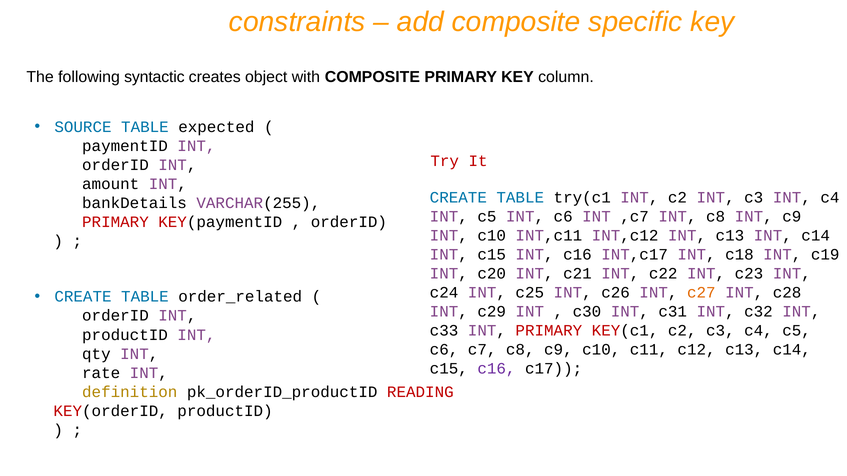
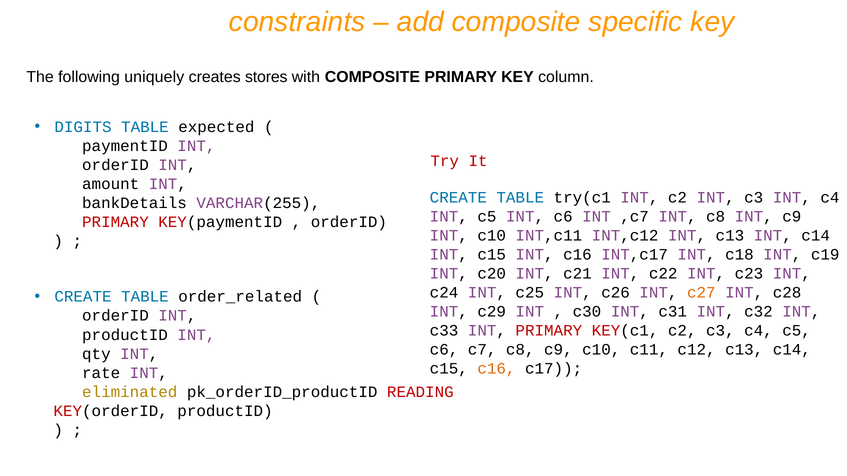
syntactic: syntactic -> uniquely (154, 77)
object: object -> stores (266, 77)
SOURCE: SOURCE -> DIGITS (83, 127)
c16 colour: purple -> orange (496, 369)
definition: definition -> eliminated (130, 392)
